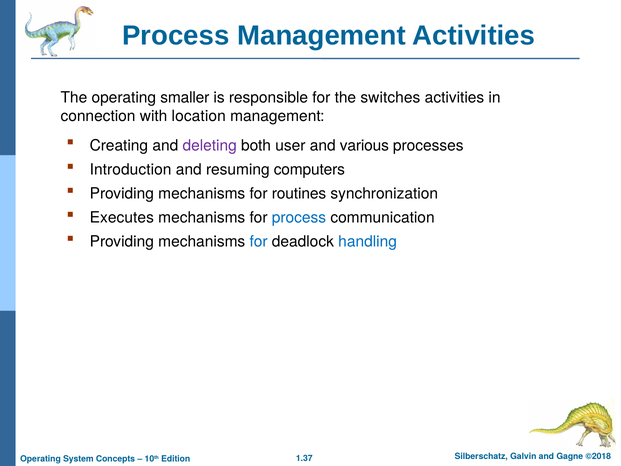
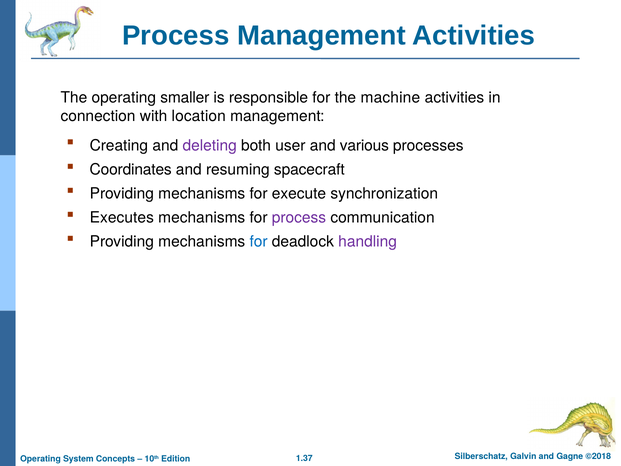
switches: switches -> machine (390, 98)
Introduction: Introduction -> Coordinates (131, 169)
computers: computers -> spacecraft (309, 169)
routines: routines -> execute (299, 193)
process colour: blue -> purple (299, 218)
handling colour: blue -> purple (368, 242)
